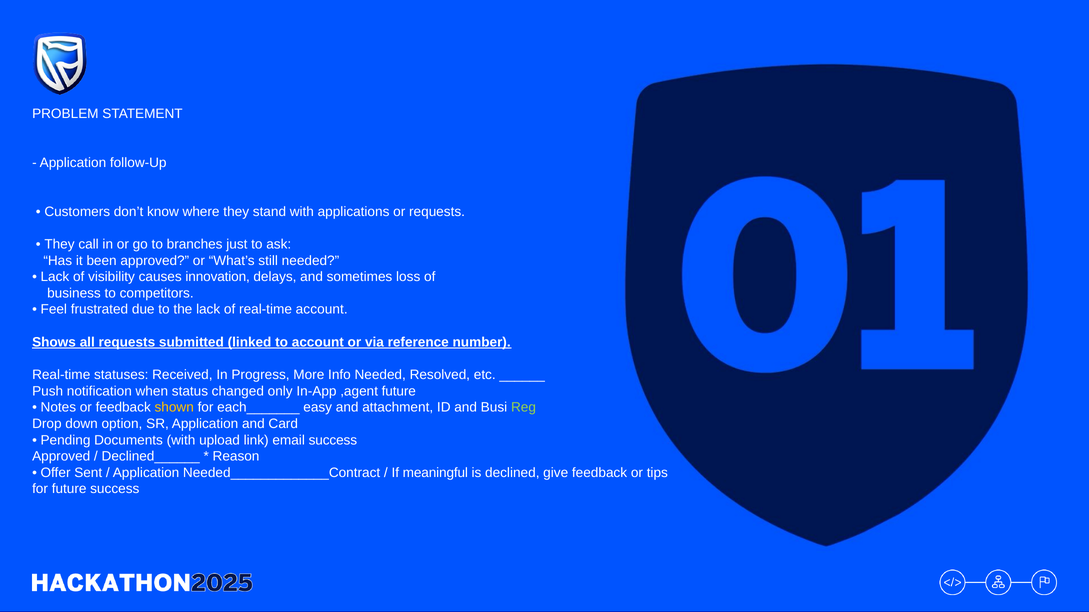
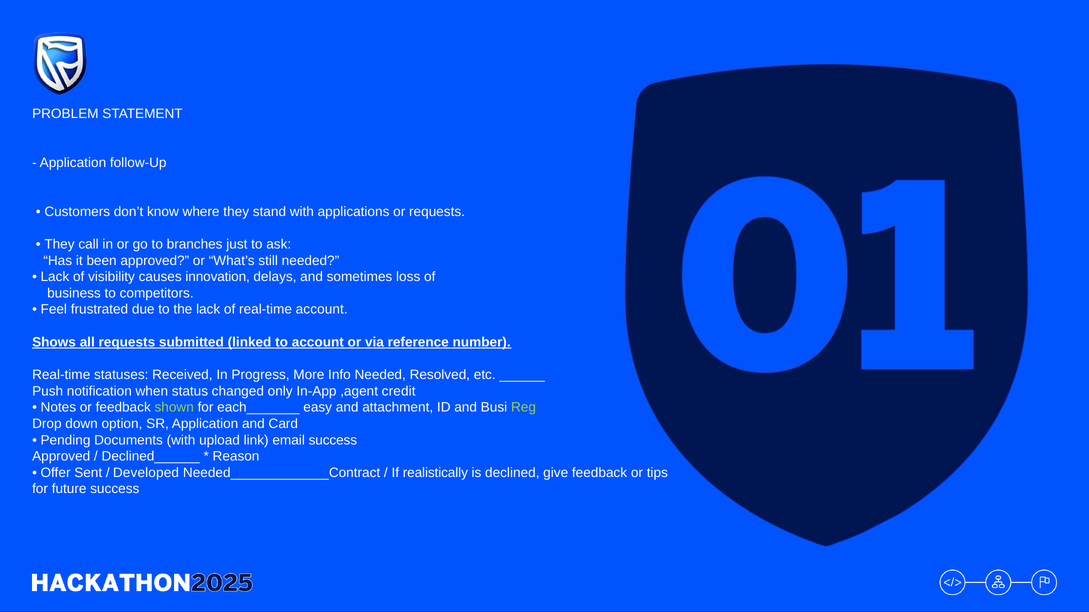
,agent future: future -> credit (399, 391)
shown colour: yellow -> light green (174, 408)
Application: Application -> Developed (146, 473)
meaningful: meaningful -> realistically (435, 473)
